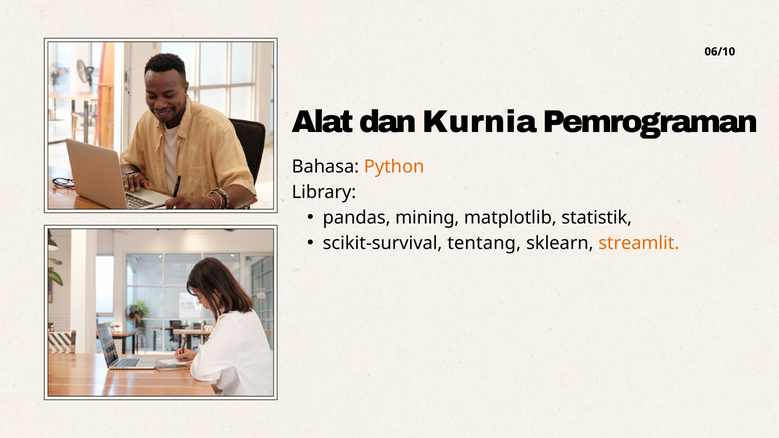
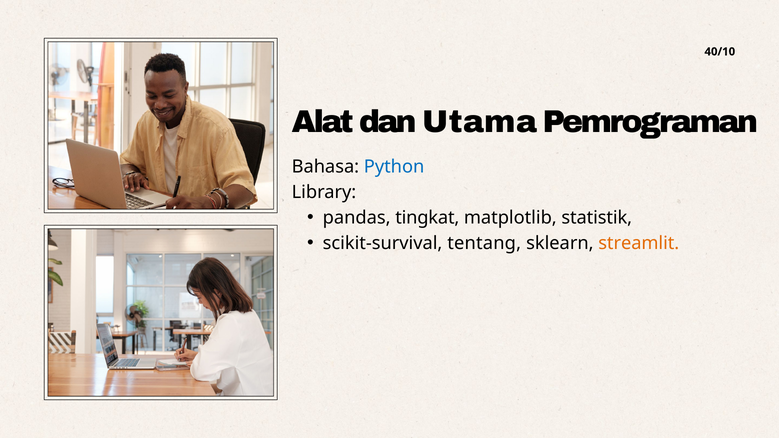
06/10: 06/10 -> 40/10 (720, 52)
Kurnia: Kurnia -> Utama (480, 122)
Python colour: orange -> blue (394, 167)
mining: mining -> tingkat (427, 218)
